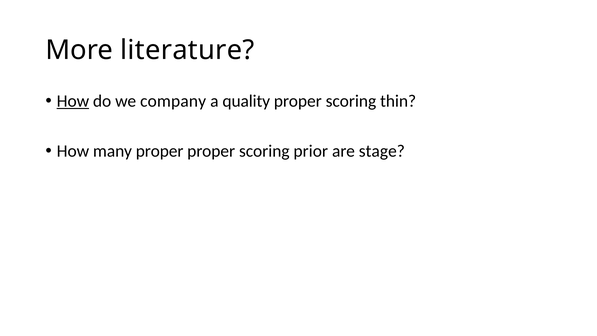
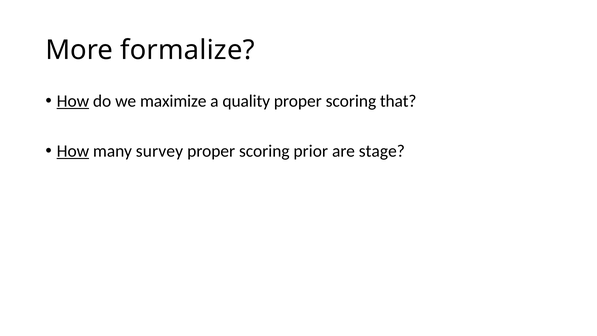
literature: literature -> formalize (187, 50)
company: company -> maximize (173, 101)
thin: thin -> that (398, 101)
How underline: none -> present (73, 151)
many proper: proper -> survey (159, 151)
